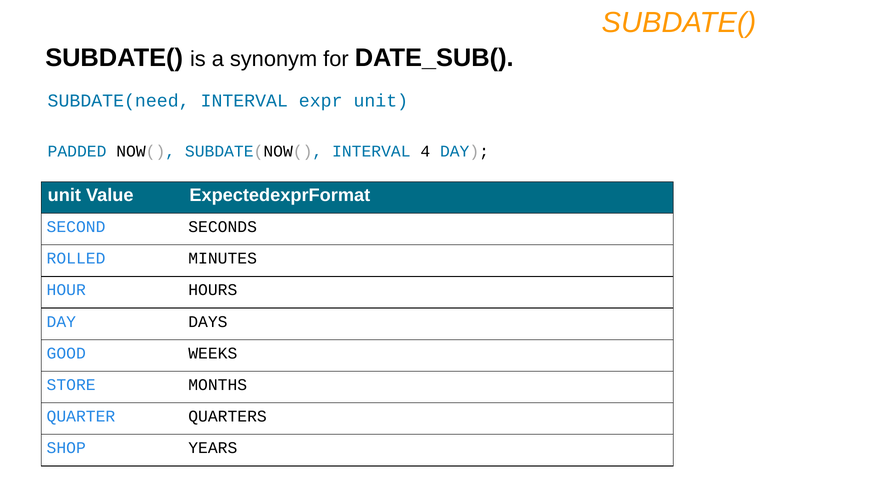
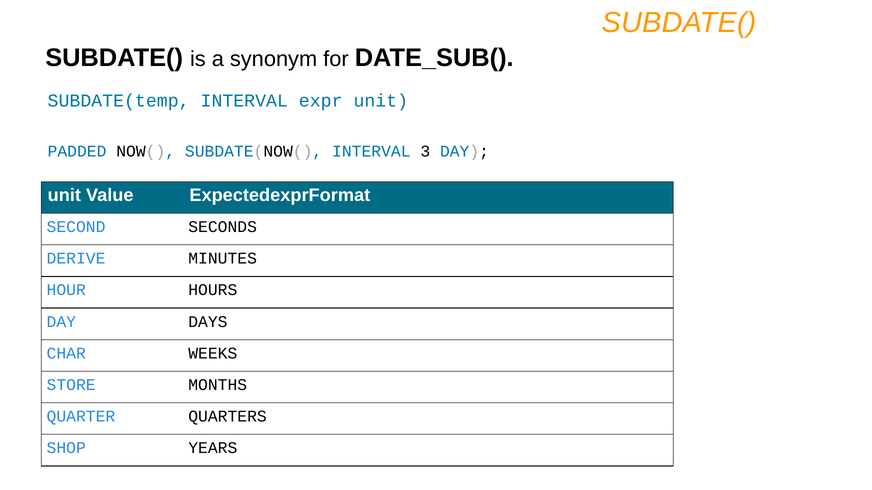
SUBDATE(need: SUBDATE(need -> SUBDATE(temp (119, 101)
4: 4 -> 3 (425, 151)
ROLLED: ROLLED -> DERIVE (76, 259)
GOOD: GOOD -> CHAR (66, 354)
